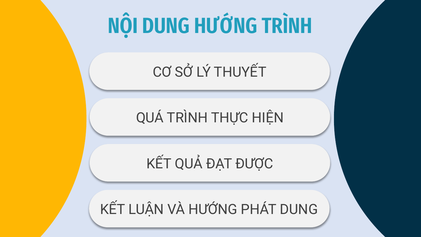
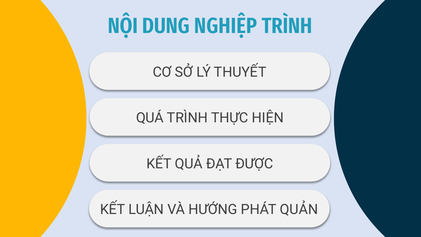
DUNG HƯỚNG: HƯỚNG -> NGHIỆP (226, 26)
PHÁT DUNG: DUNG -> QUẢN (299, 209)
